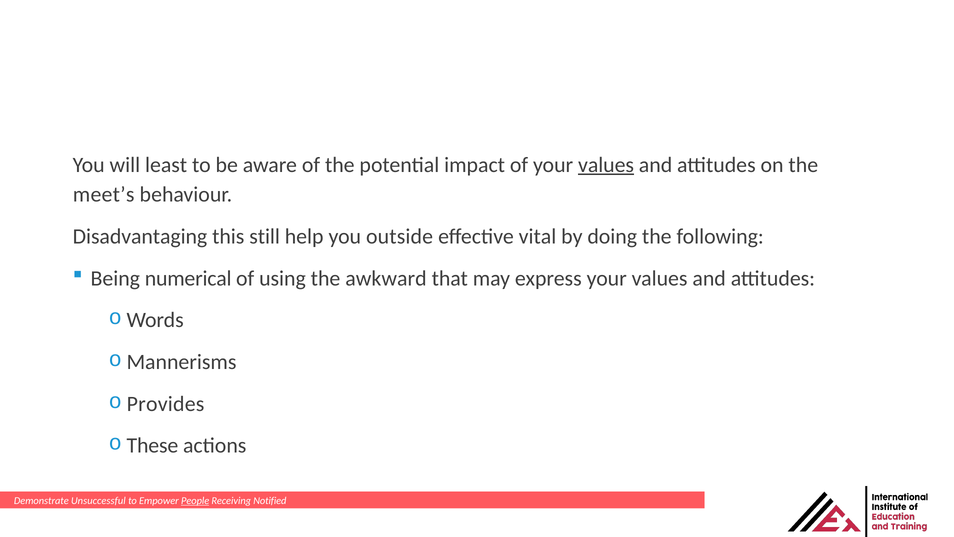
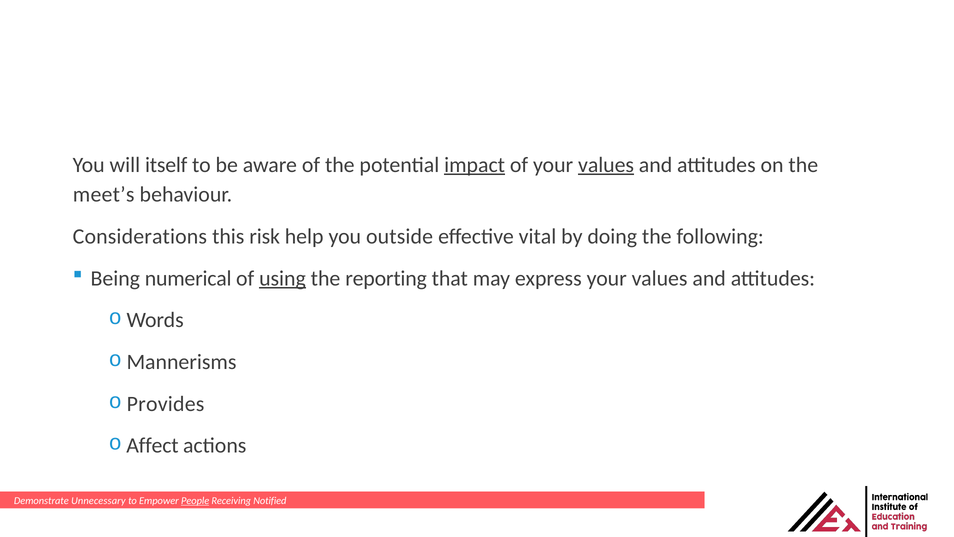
least: least -> itself (166, 165)
impact underline: none -> present (475, 165)
Disadvantaging: Disadvantaging -> Considerations (140, 236)
still: still -> risk (265, 236)
using underline: none -> present (282, 278)
awkward: awkward -> reporting (386, 278)
These: These -> Affect (152, 445)
Unsuccessful: Unsuccessful -> Unnecessary (98, 500)
